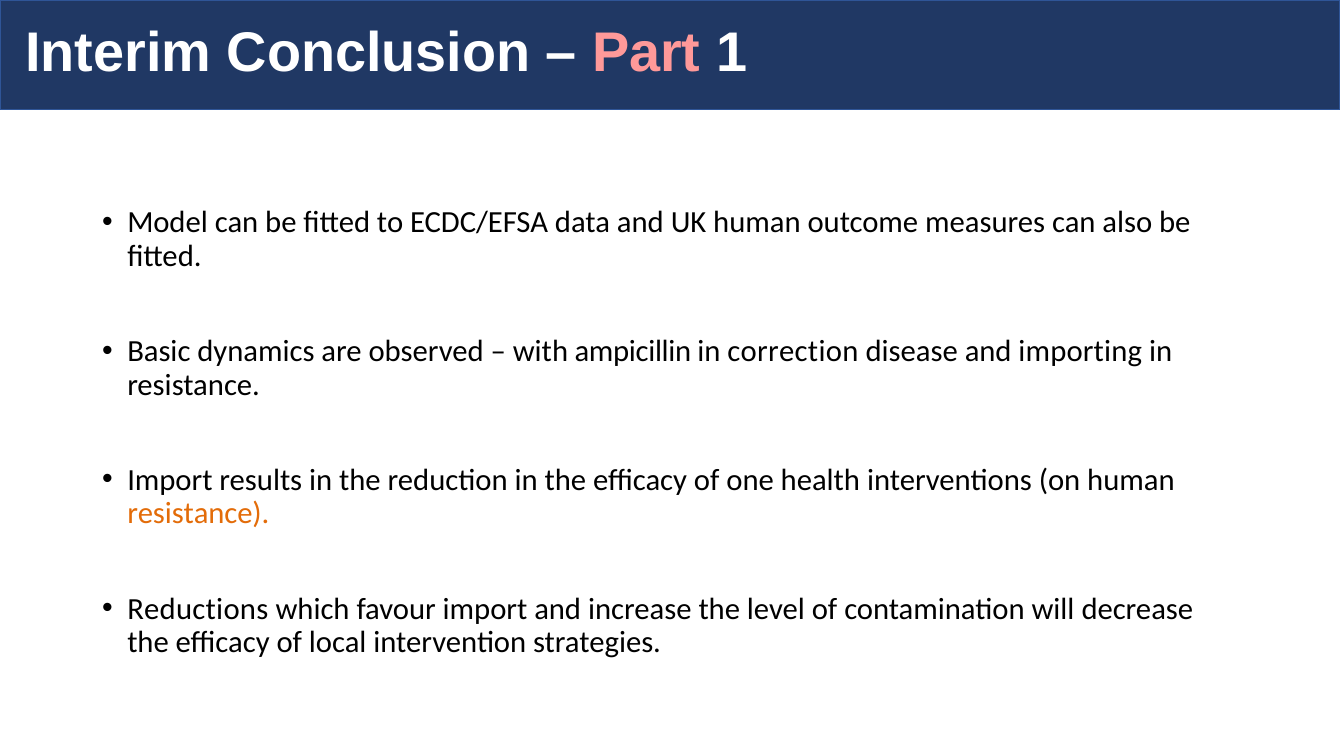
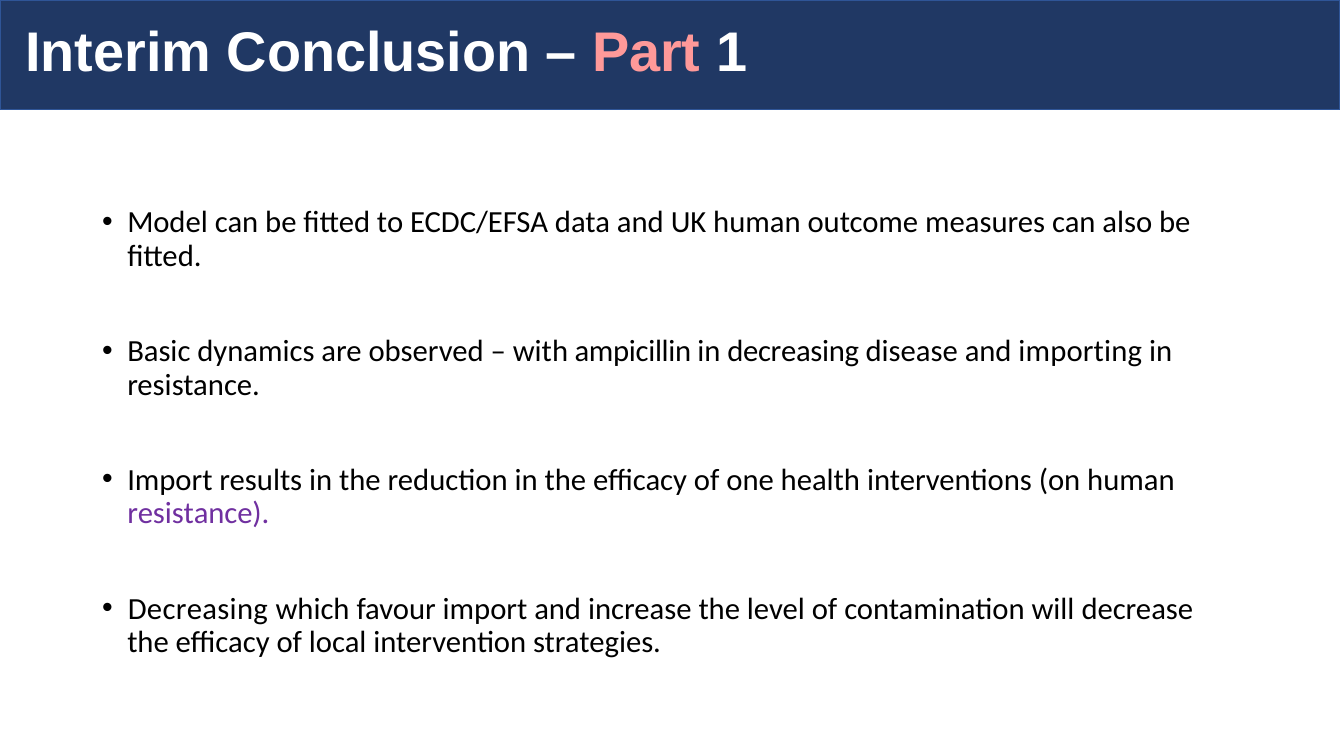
in correction: correction -> decreasing (793, 351)
resistance colour: orange -> purple (198, 514)
Reductions: Reductions -> Decreasing (198, 609)
